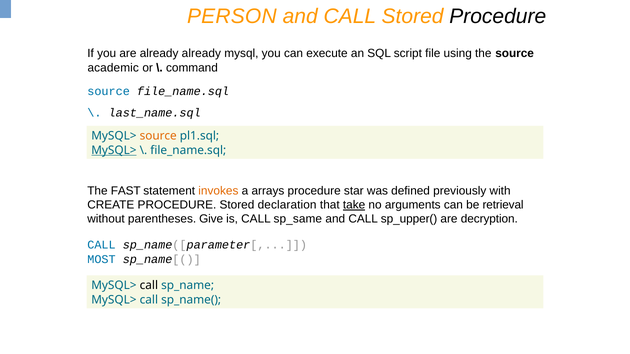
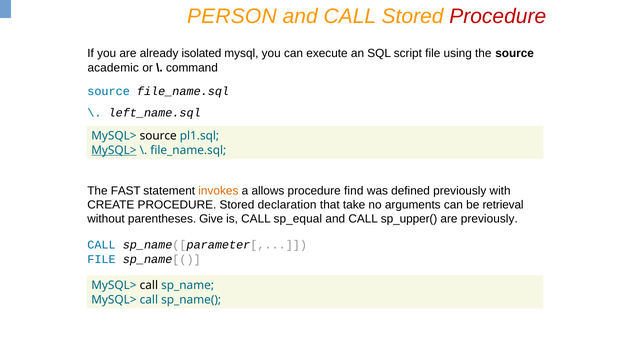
Procedure colour: black -> red (498, 16)
already already: already -> isolated (201, 54)
last_name.sql: last_name.sql -> left_name.sql (155, 113)
source colour: orange -> black (158, 136)
arrays: arrays -> allows (268, 191)
star: star -> find (354, 191)
take underline: present -> none (354, 205)
sp_same: sp_same -> sp_equal (298, 219)
are decryption: decryption -> previously (489, 219)
MOST: MOST -> FILE (101, 260)
